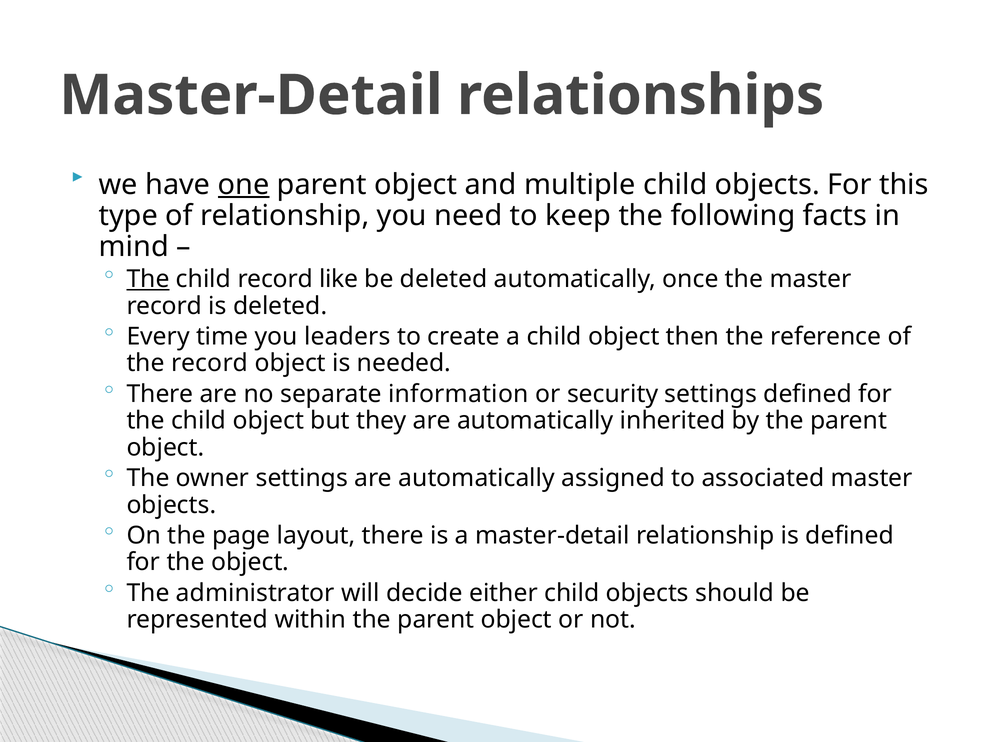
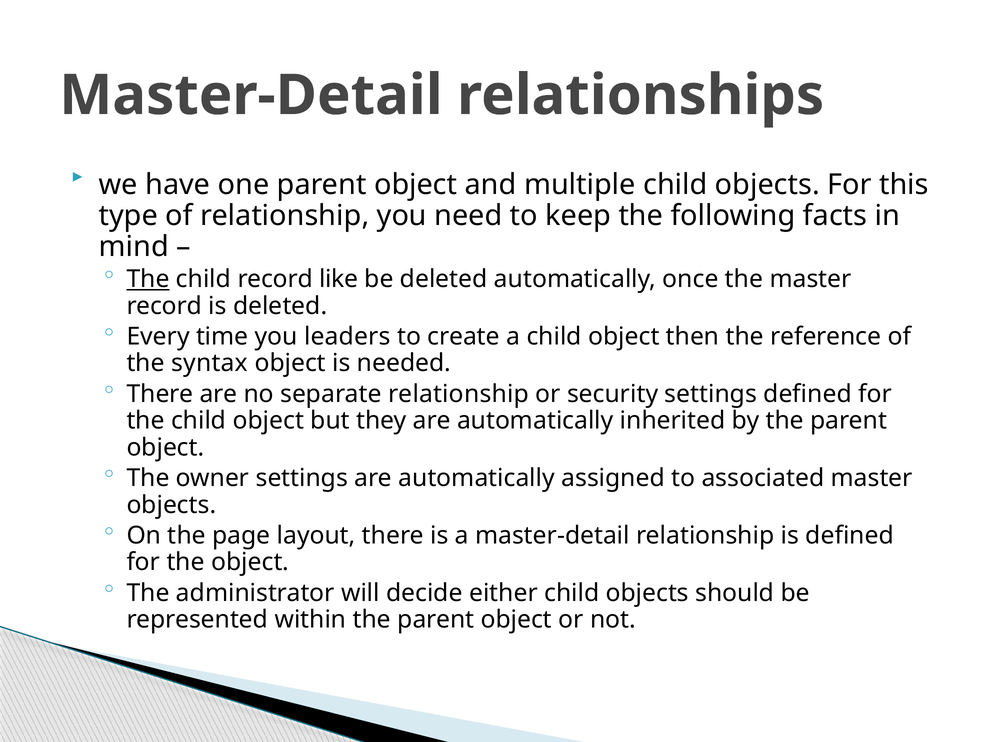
one underline: present -> none (244, 185)
the record: record -> syntax (210, 364)
separate information: information -> relationship (458, 394)
